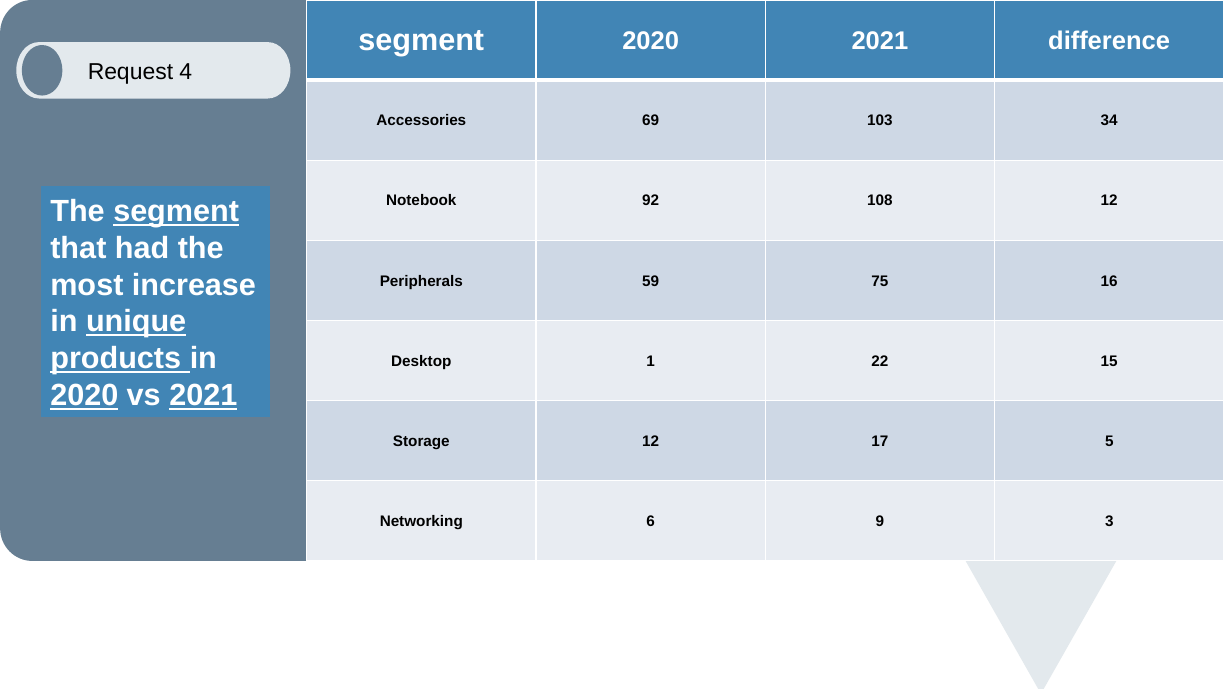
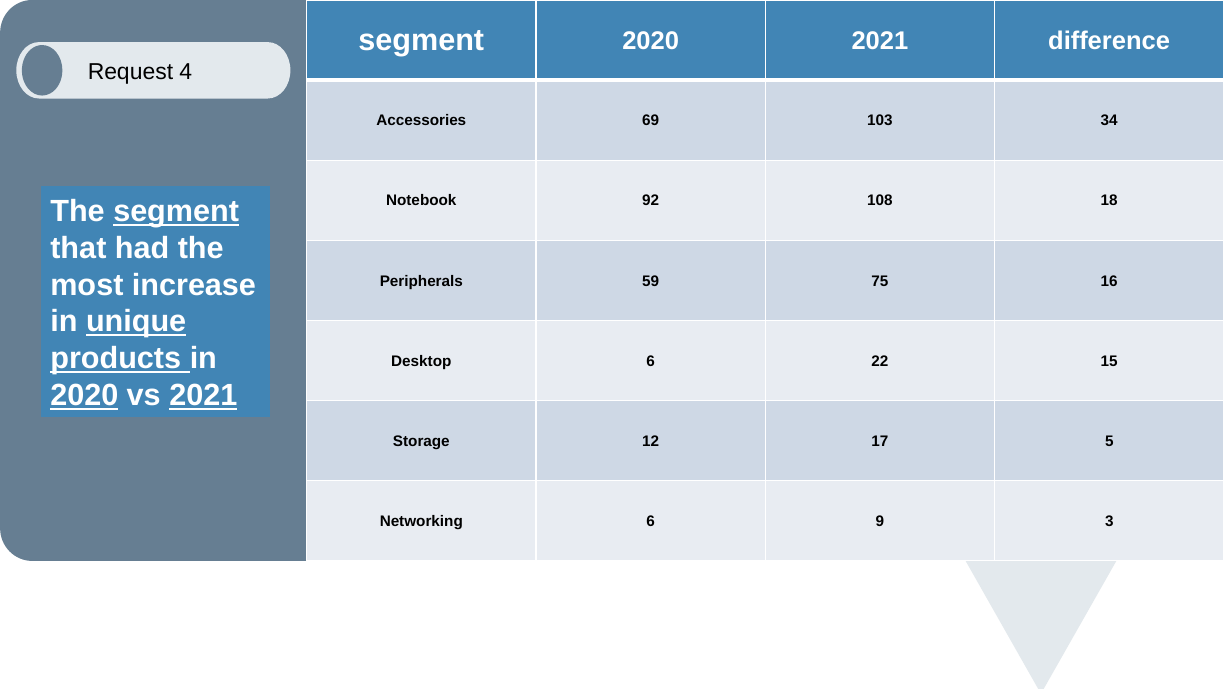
108 12: 12 -> 18 (1109, 201)
Desktop 1: 1 -> 6 (651, 361)
